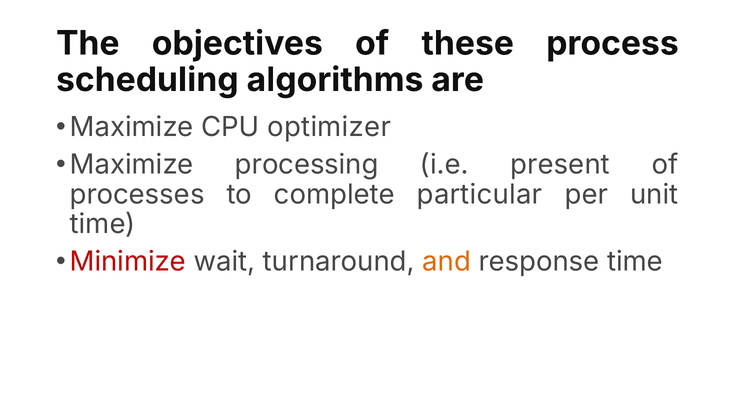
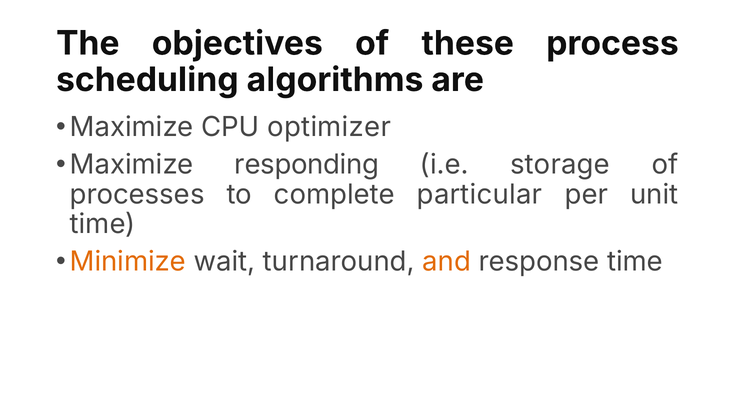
processing: processing -> responding (307, 165)
present: present -> storage (560, 165)
Minimize colour: red -> orange (128, 262)
